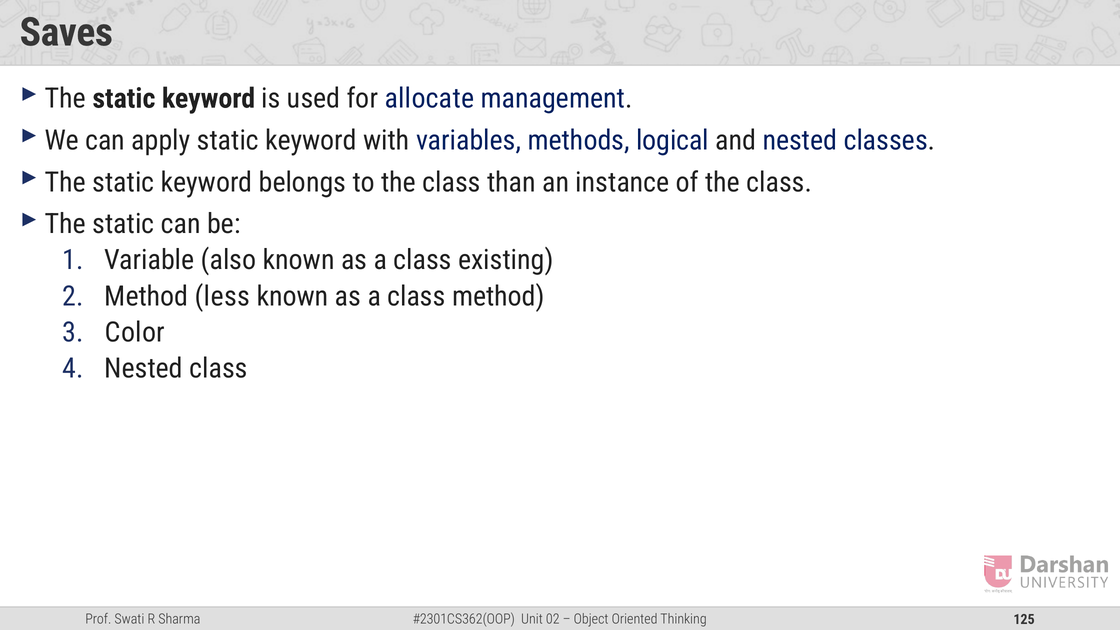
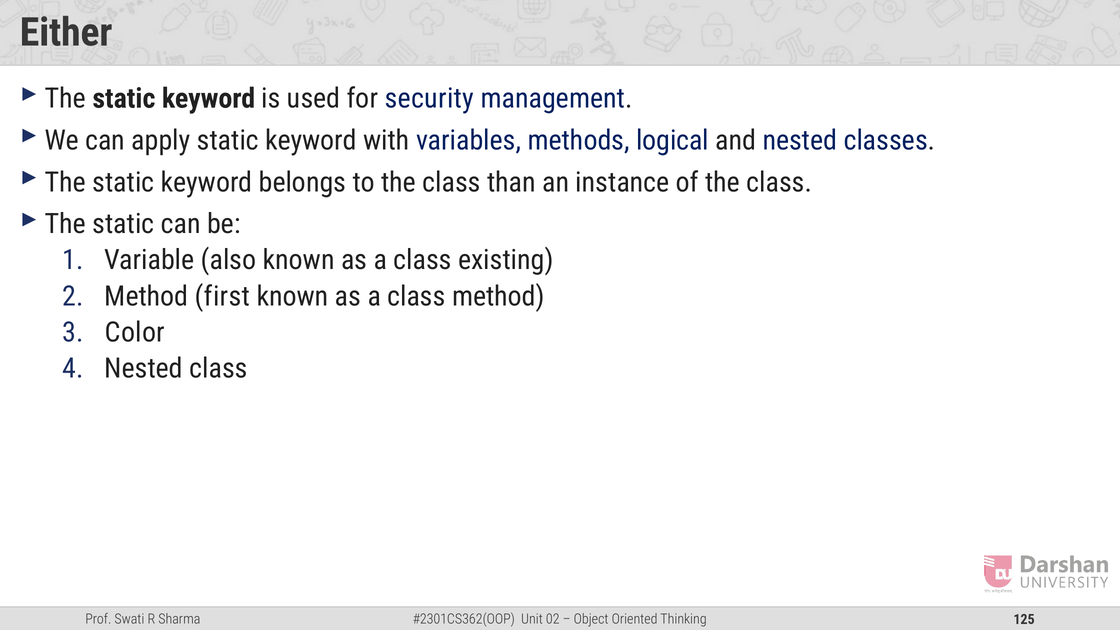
Saves: Saves -> Either (66, 32)
allocate: allocate -> security (429, 98)
less: less -> first (222, 296)
